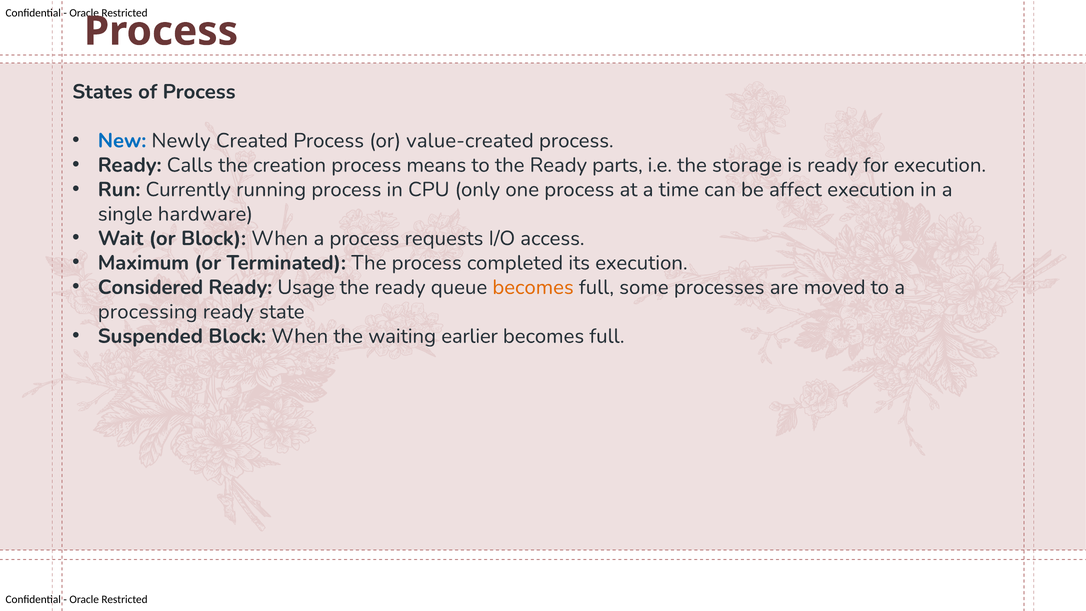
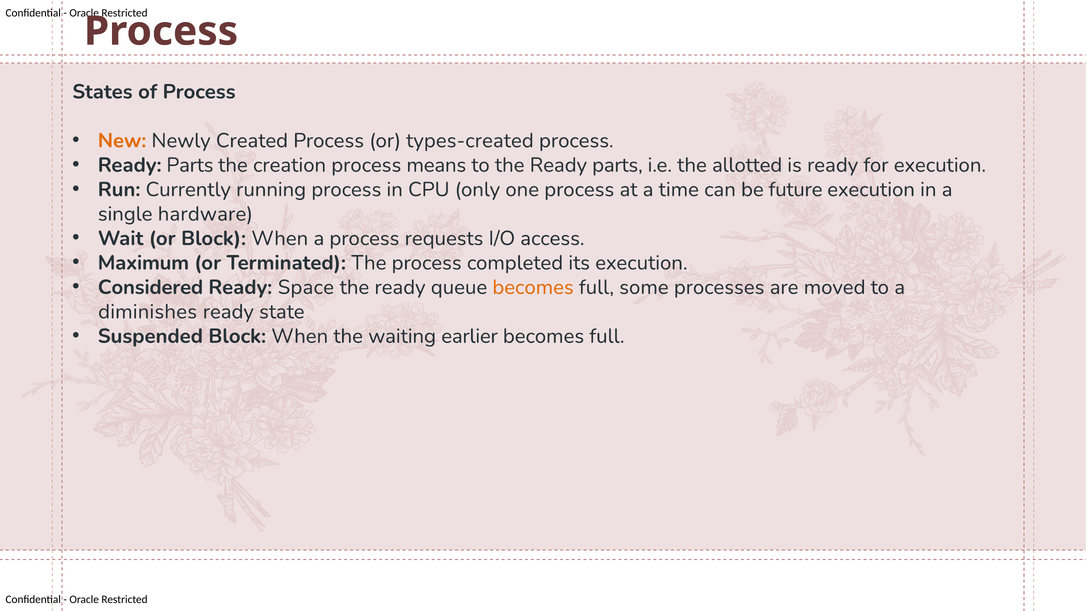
New colour: blue -> orange (122, 141)
value-created: value-created -> types-created (470, 141)
Calls: Calls -> Parts (190, 165)
storage: storage -> allotted (747, 165)
affect: affect -> future (796, 189)
Usage: Usage -> Space (306, 287)
processing: processing -> diminishes (148, 312)
